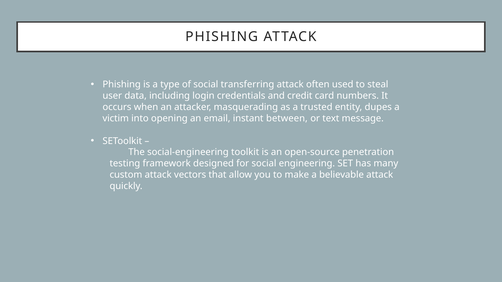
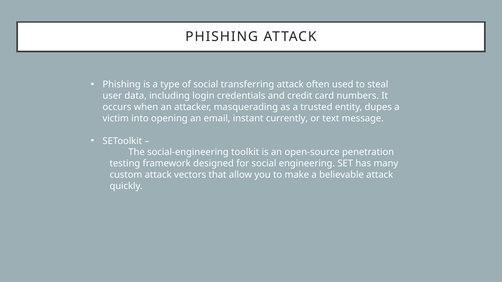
between: between -> currently (287, 118)
